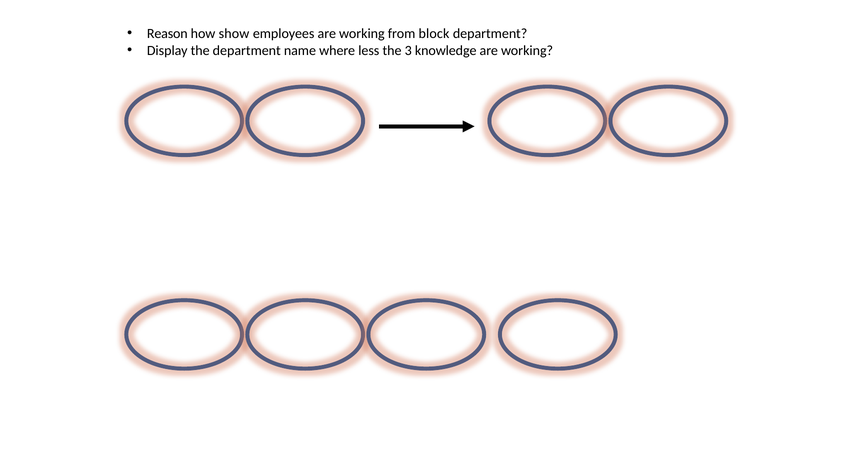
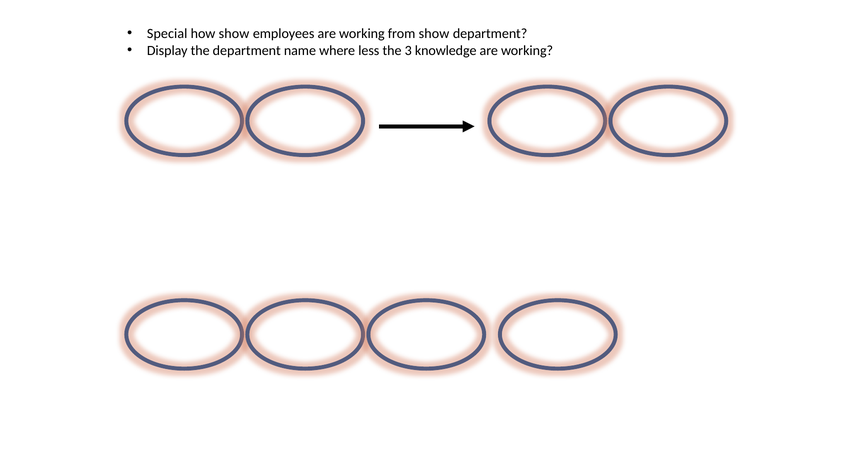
Reason: Reason -> Special (167, 34)
from block: block -> show (434, 34)
